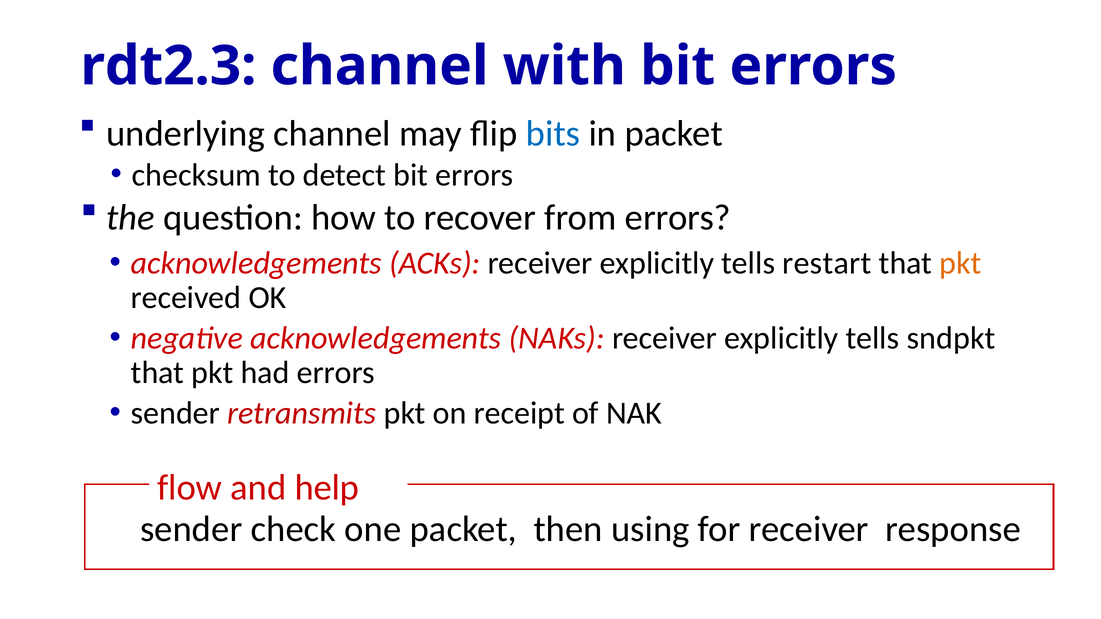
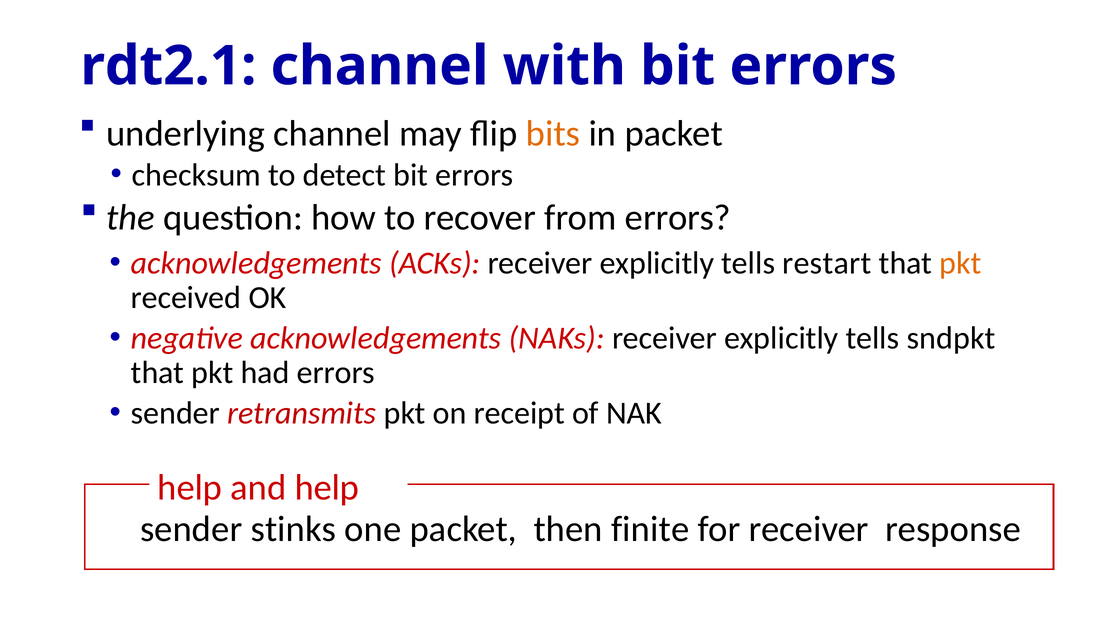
rdt2.3: rdt2.3 -> rdt2.1 (168, 66)
bits colour: blue -> orange (553, 134)
flow: flow -> help (190, 488)
check: check -> stinks (293, 529)
using: using -> finite (650, 529)
